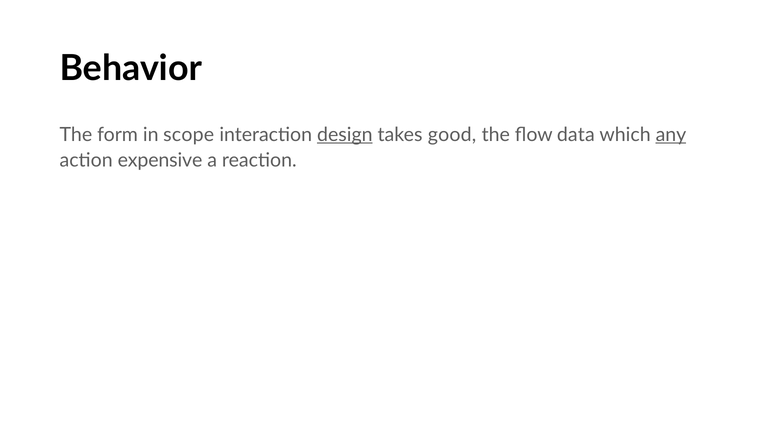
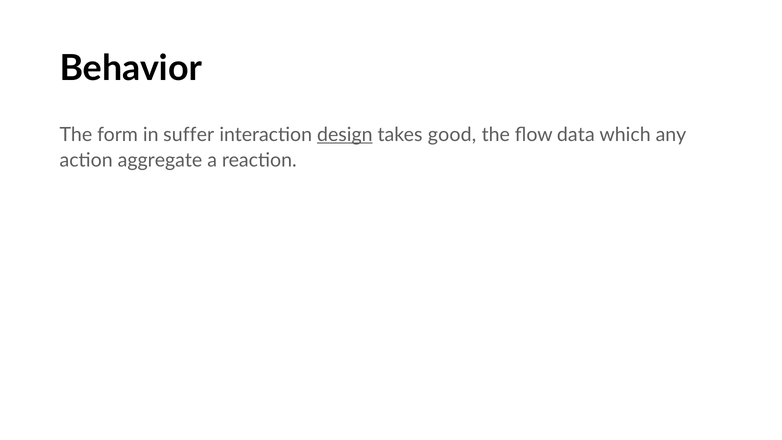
scope: scope -> suffer (189, 135)
any underline: present -> none (671, 135)
expensive: expensive -> aggregate (160, 160)
